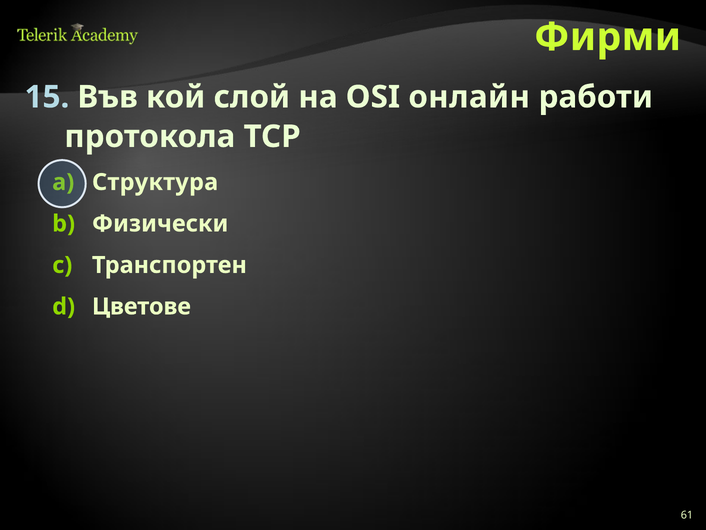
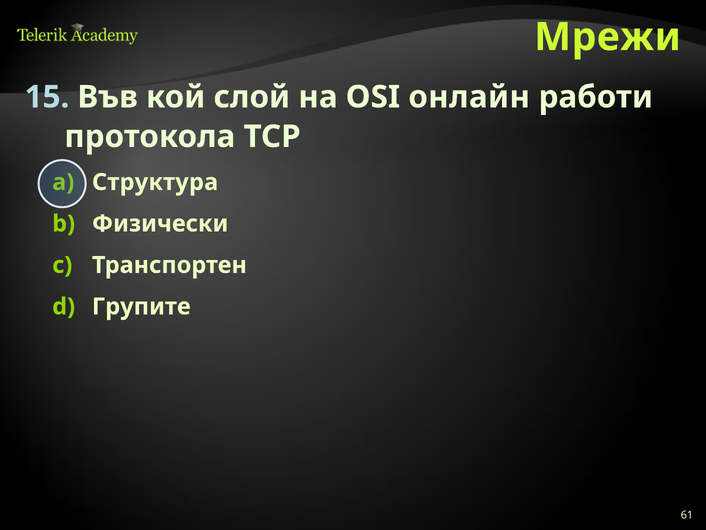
Фирми: Фирми -> Мрежи (608, 37)
Цветове: Цветове -> Групите (141, 306)
